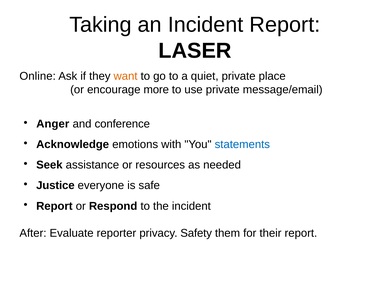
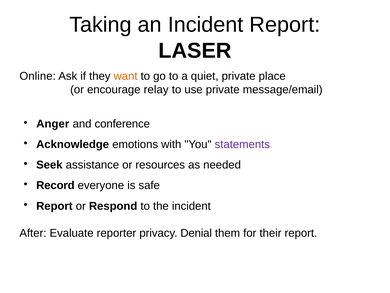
more: more -> relay (156, 90)
statements colour: blue -> purple (242, 144)
Justice: Justice -> Record (55, 185)
Safety: Safety -> Denial (196, 233)
